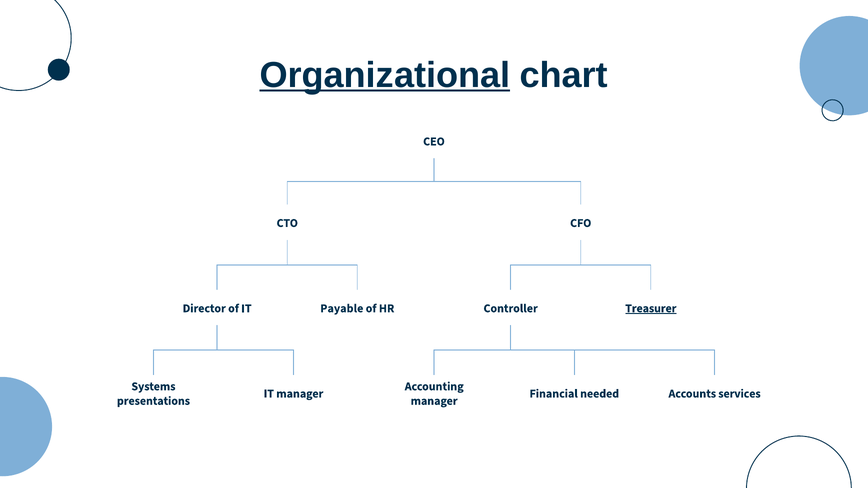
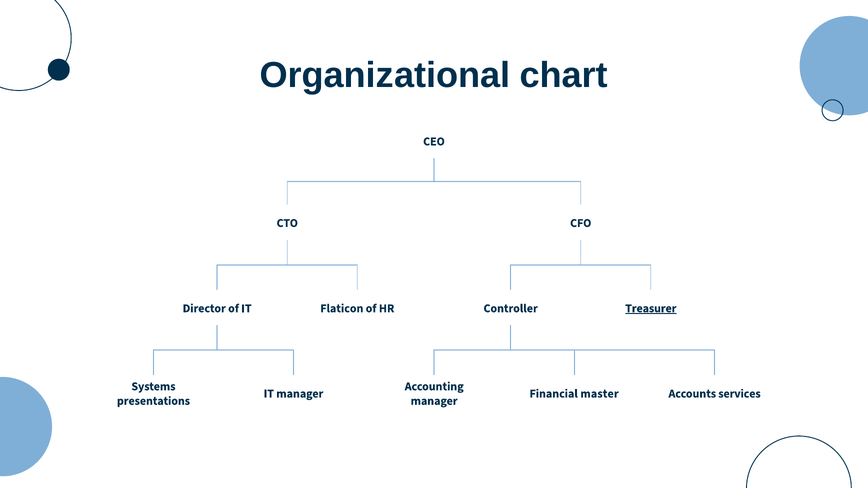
Organizational underline: present -> none (385, 75)
Payable: Payable -> Flaticon (342, 308)
needed: needed -> master (600, 394)
